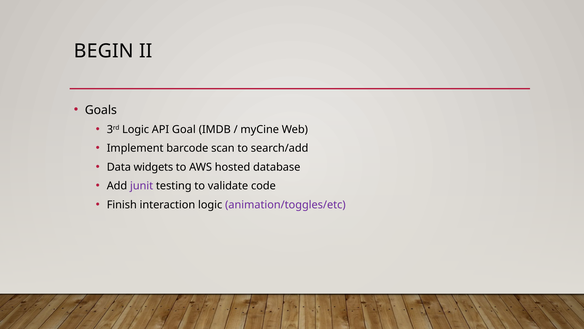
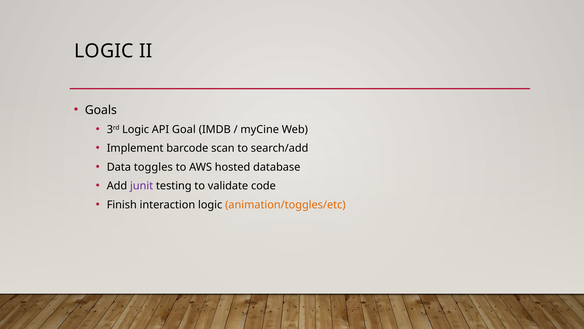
BEGIN: BEGIN -> LOGIC (104, 51)
widgets: widgets -> toggles (153, 167)
animation/toggles/etc colour: purple -> orange (285, 204)
